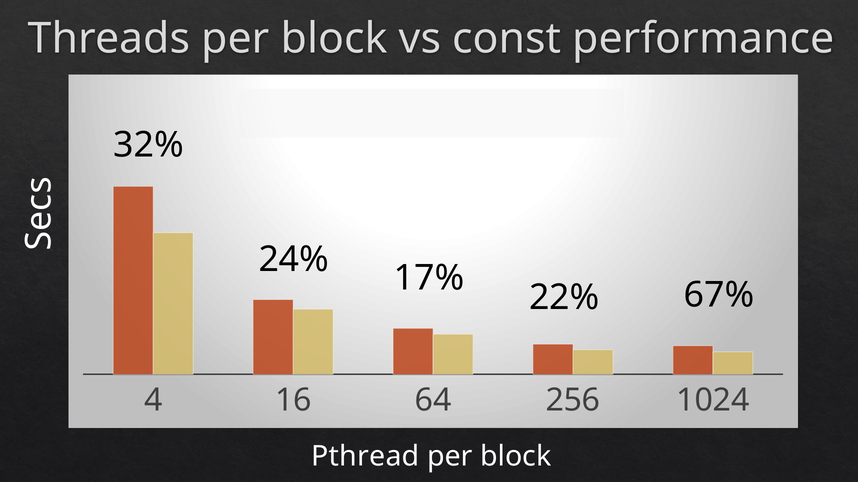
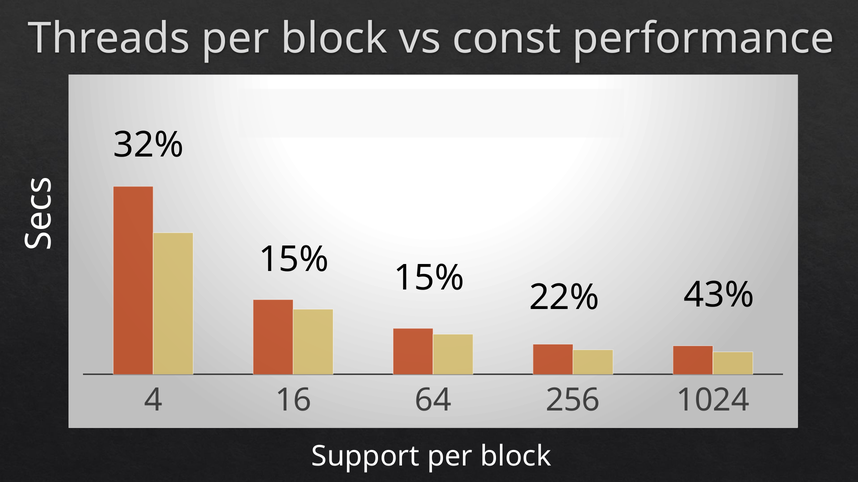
24%: 24% -> 15% (294, 260)
17%: 17% -> 15% (429, 279)
67%: 67% -> 43% (719, 295)
Pthread: Pthread -> Support (365, 457)
